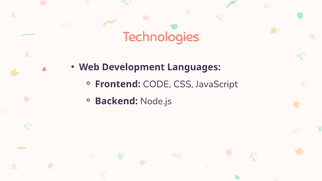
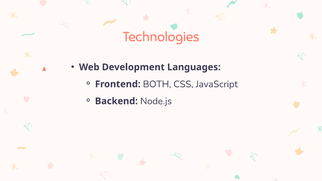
CODE: CODE -> BOTH (157, 84)
